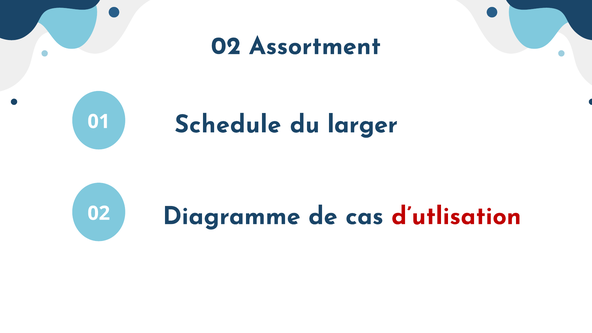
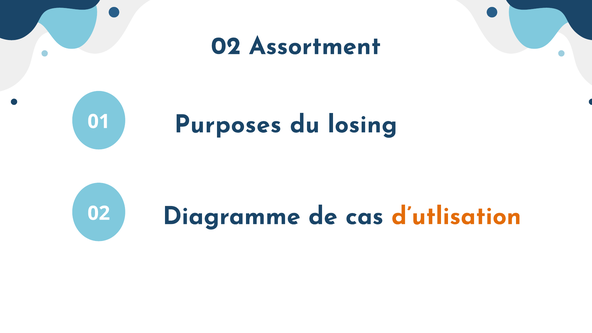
Schedule: Schedule -> Purposes (228, 124)
larger: larger -> losing (362, 124)
d’utlisation colour: red -> orange (456, 216)
